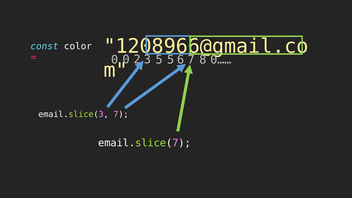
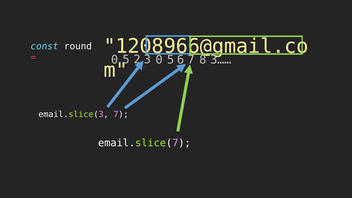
color: color -> round (78, 46)
0: 0 -> 5 (126, 59)
3 5: 5 -> 0 (159, 60)
0……: 0…… -> 3…… (221, 60)
